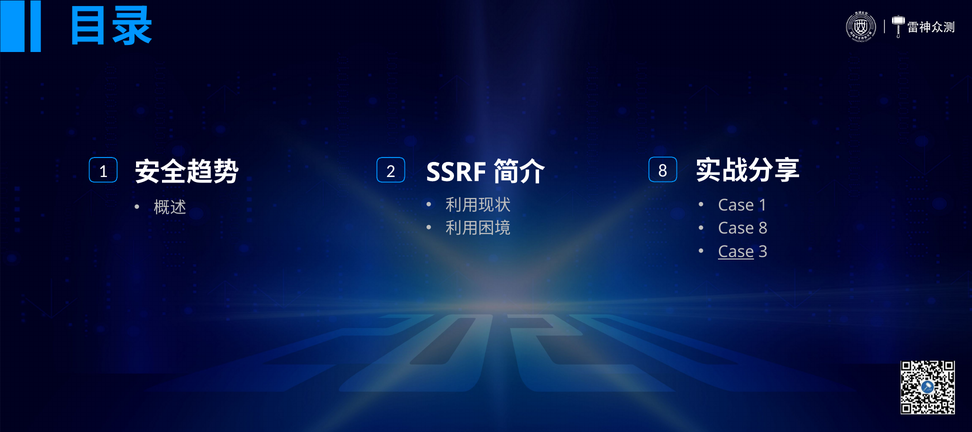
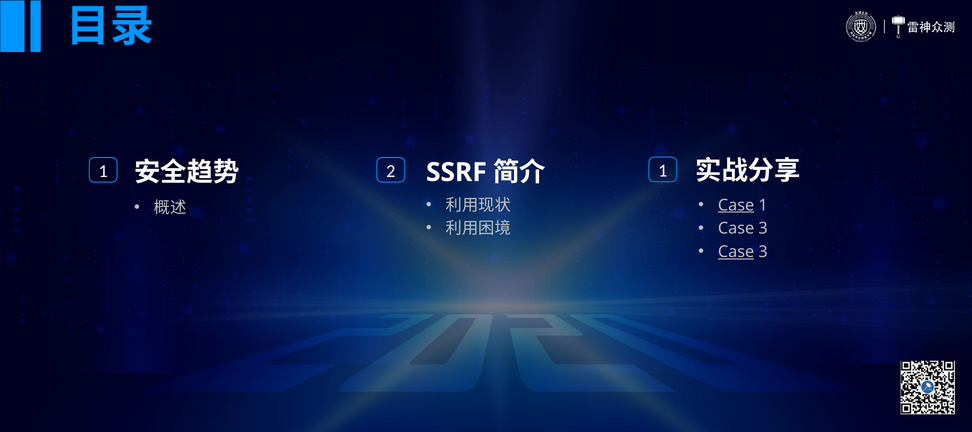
1 8: 8 -> 1 (663, 171)
Case underline: none -> present (736, 205)
8: 8 -> 3 (763, 229)
